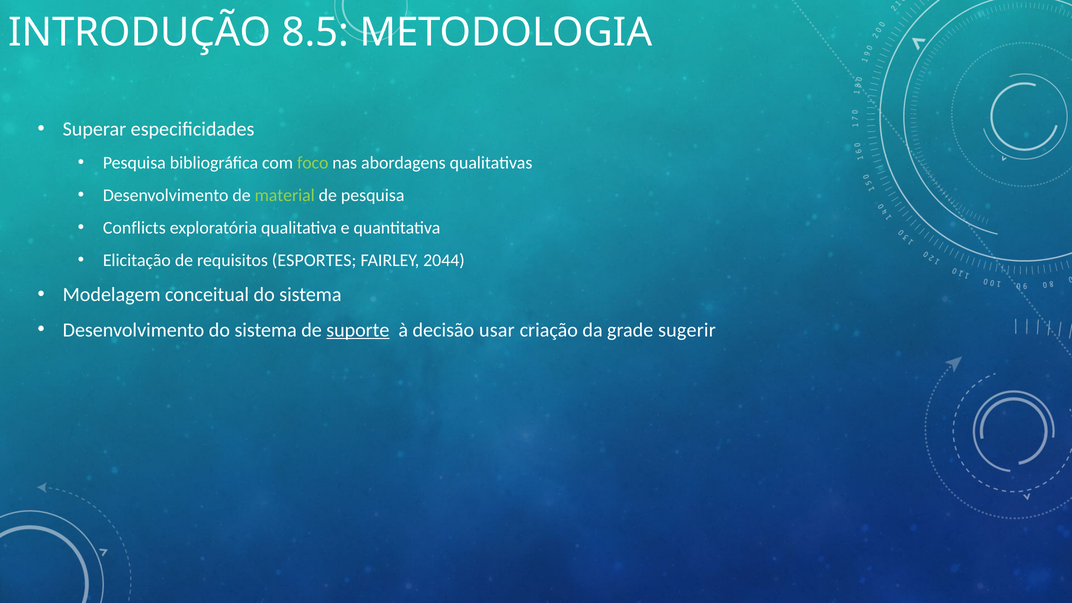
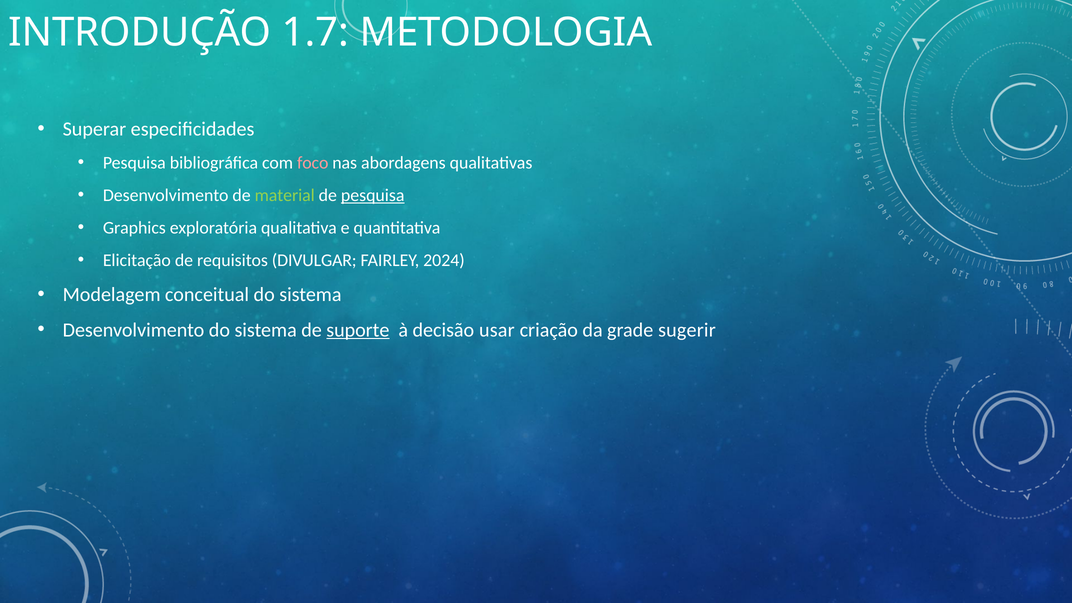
8.5: 8.5 -> 1.7 (315, 32)
foco colour: light green -> pink (313, 163)
pesquisa underline: none -> present (373, 195)
Conflicts: Conflicts -> Graphics (134, 228)
ESPORTES: ESPORTES -> DIVULGAR (314, 261)
2044: 2044 -> 2024 (444, 261)
